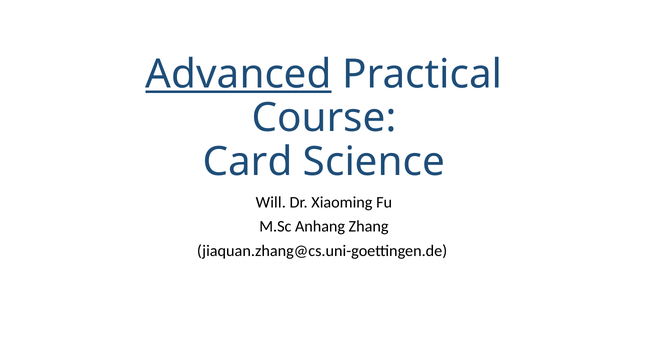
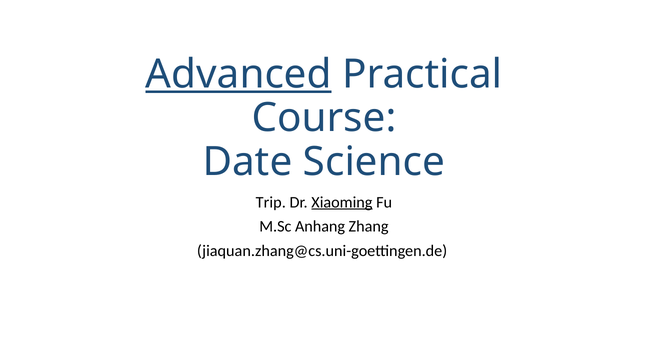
Card: Card -> Date (248, 162)
Will: Will -> Trip (271, 203)
Xiaoming underline: none -> present (342, 203)
